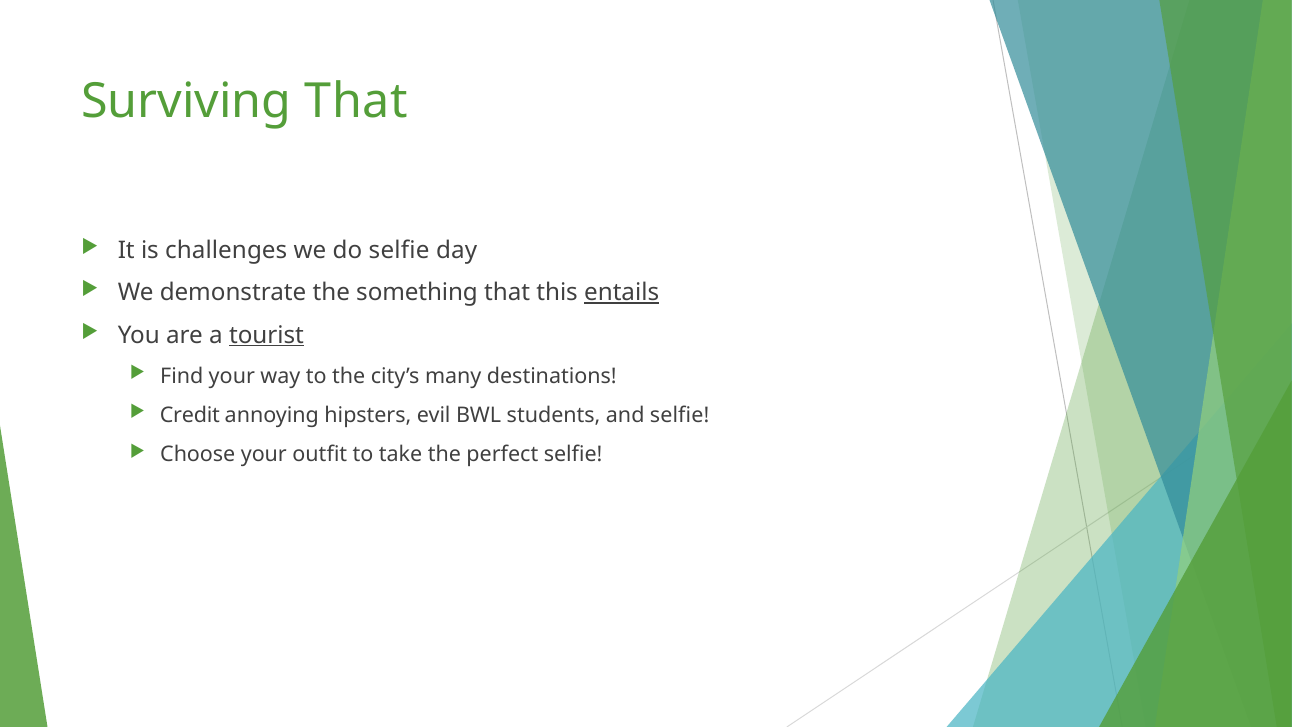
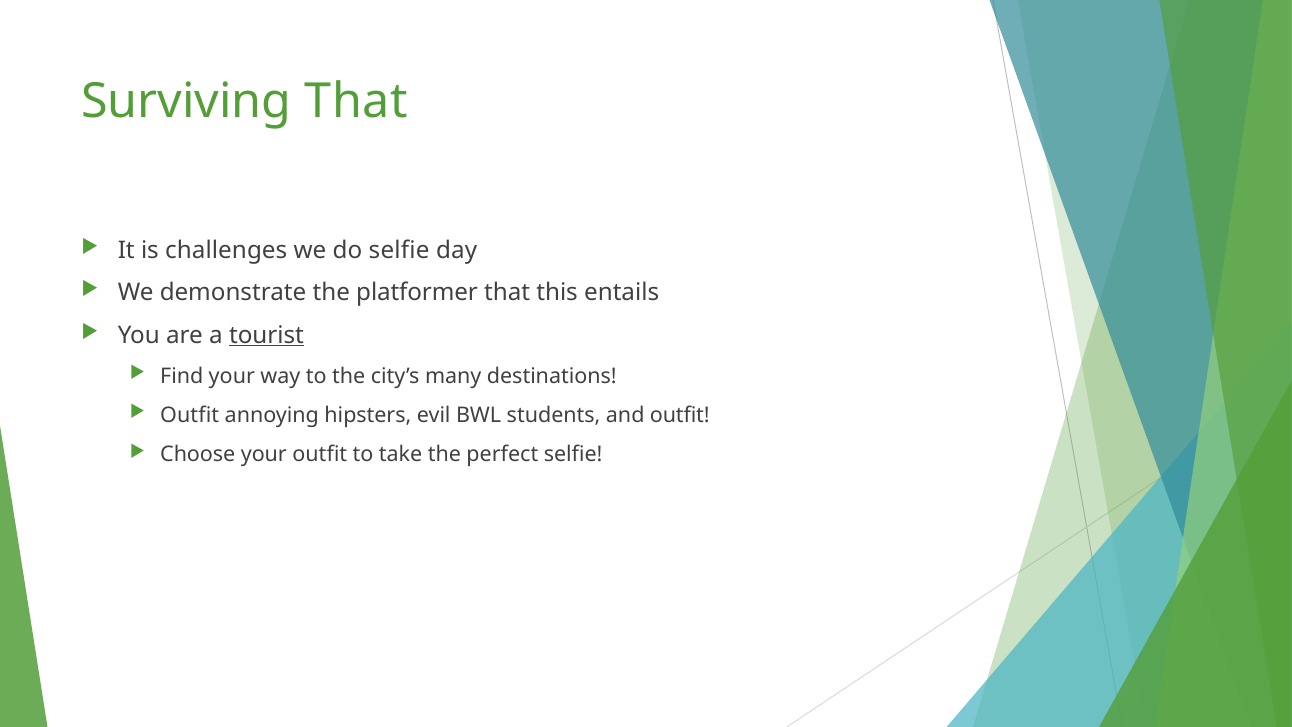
something: something -> platformer (417, 293)
entails underline: present -> none (622, 293)
Credit: Credit -> Outfit (190, 415)
and selfie: selfie -> outfit (680, 415)
